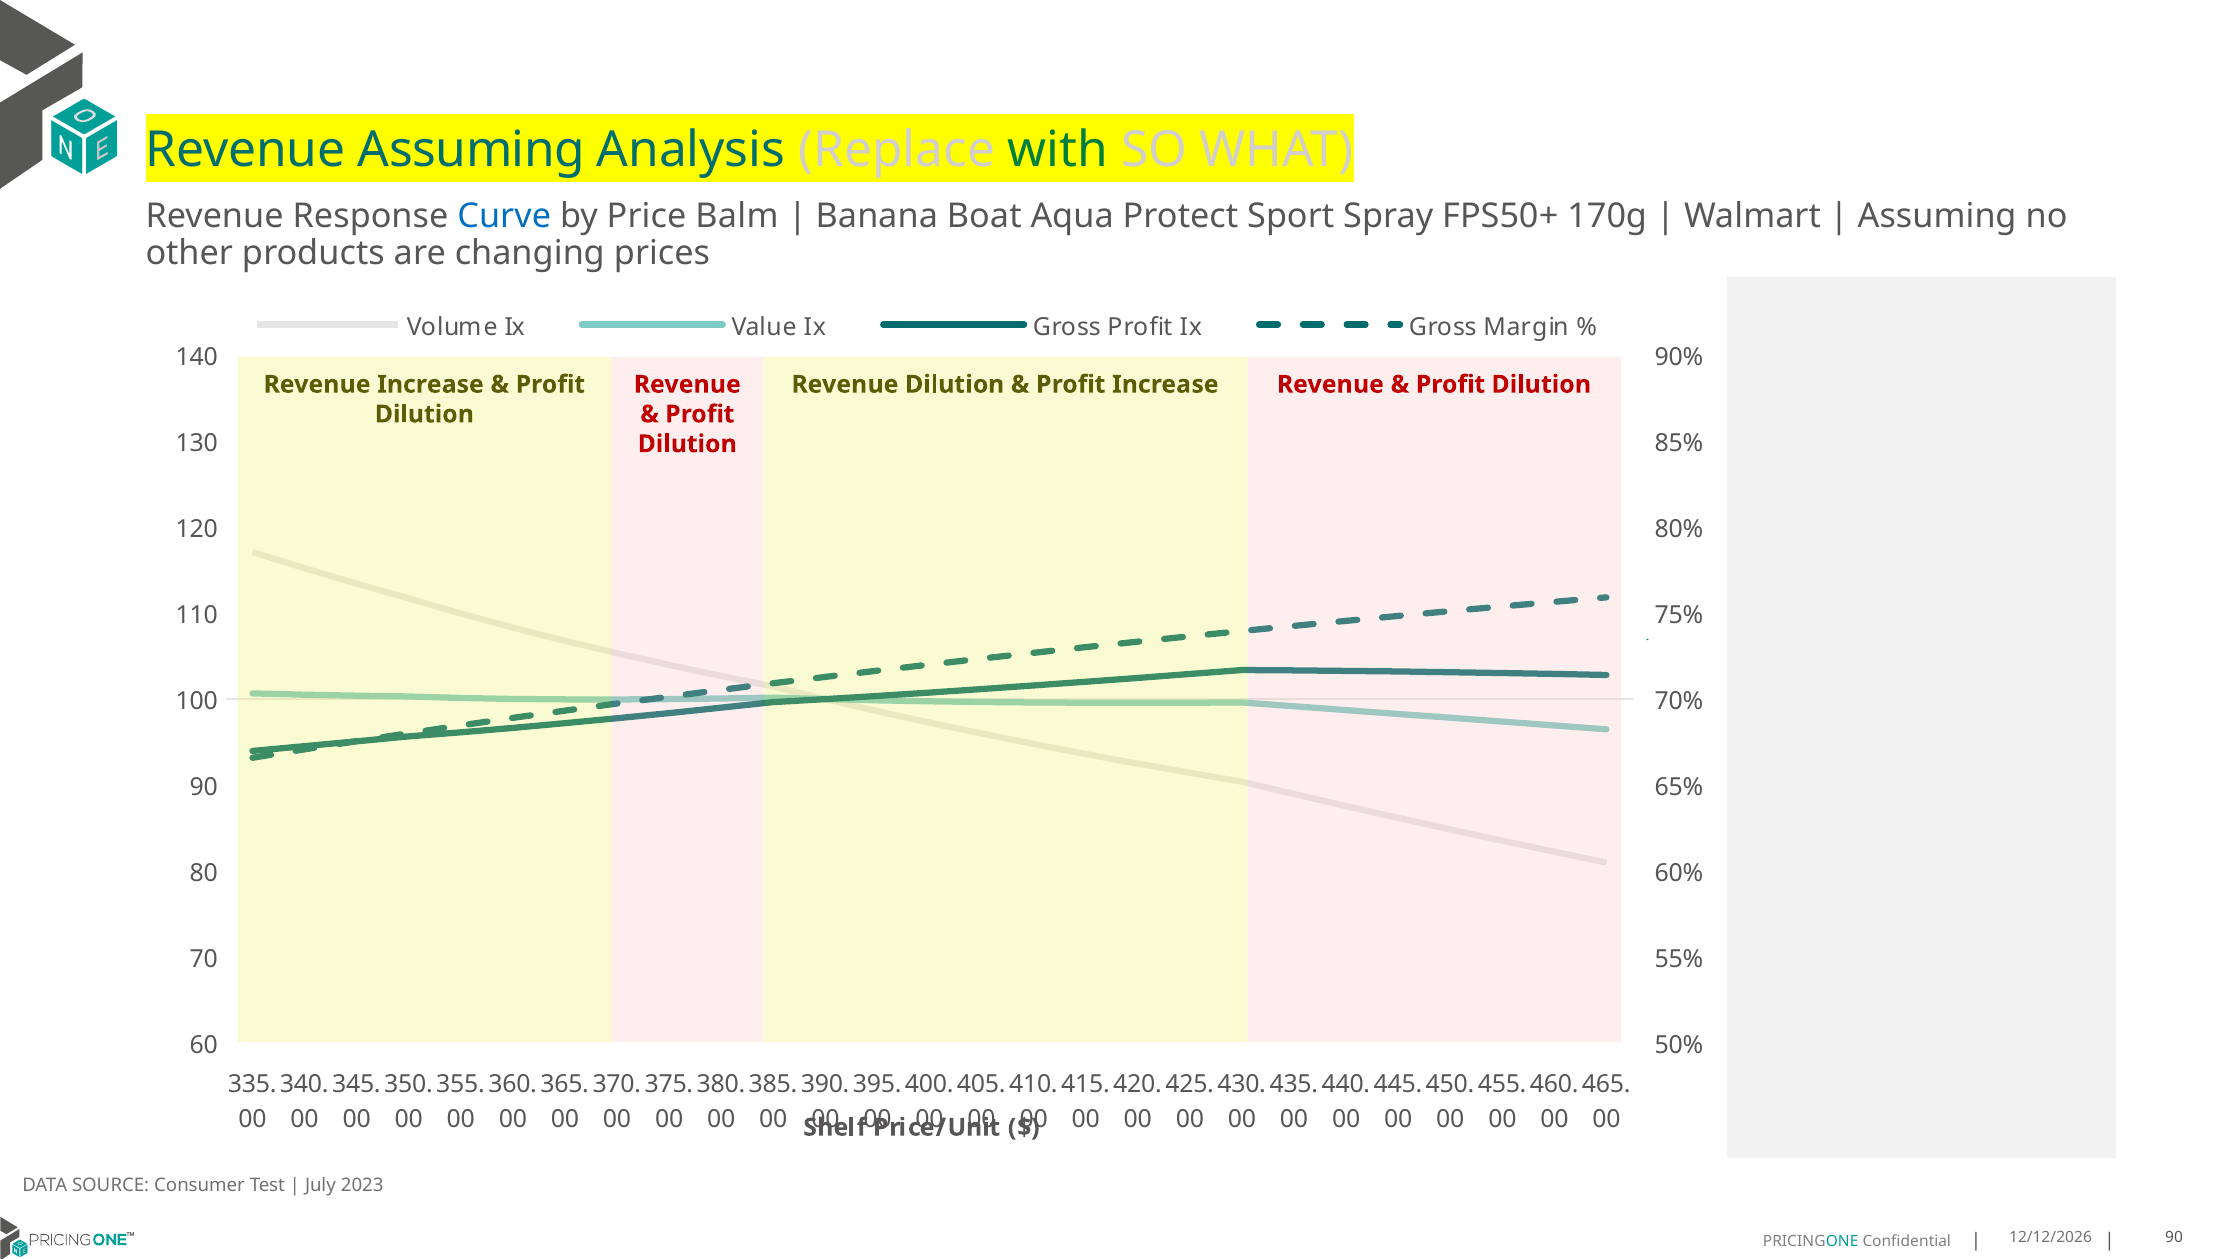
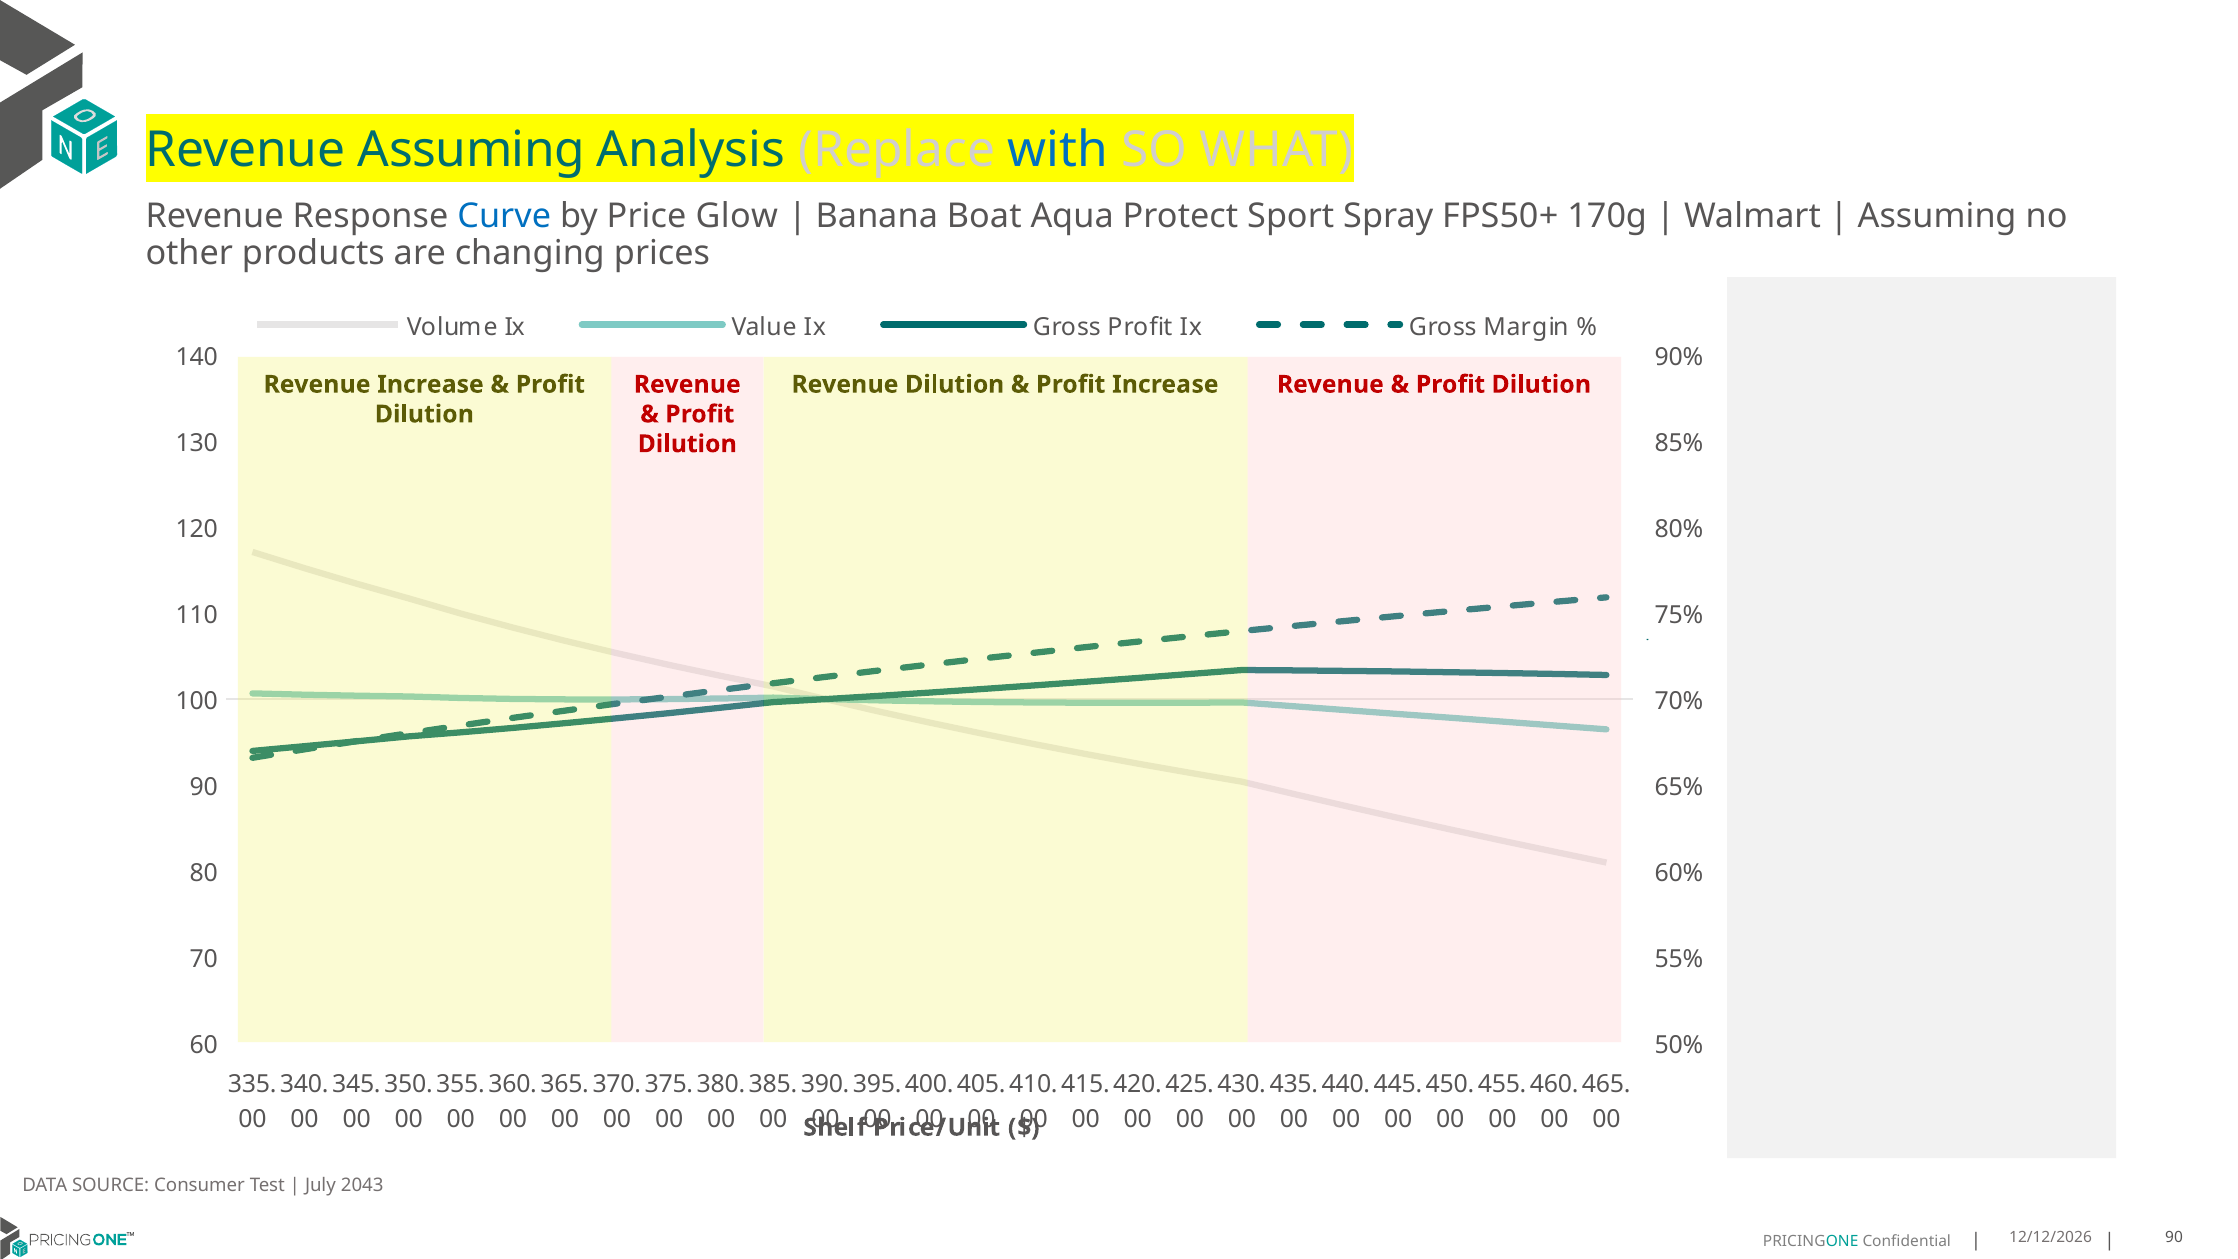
with colour: green -> blue (1058, 150)
Balm: Balm -> Glow (737, 217)
2023: 2023 -> 2043 (362, 1186)
